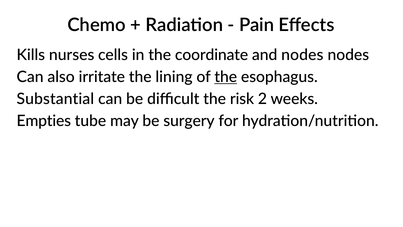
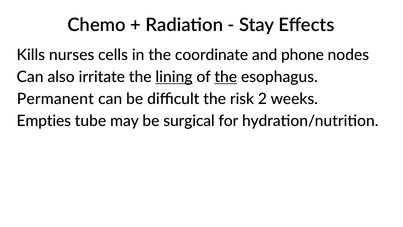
Pain: Pain -> Stay (257, 25)
and nodes: nodes -> phone (302, 55)
lining underline: none -> present (174, 77)
Substantial: Substantial -> Permanent (55, 99)
surgery: surgery -> surgical (189, 121)
